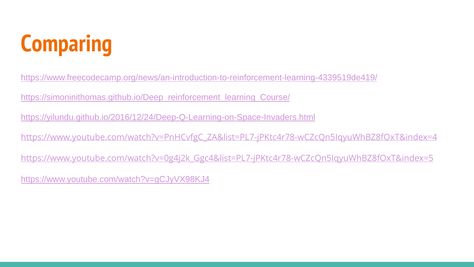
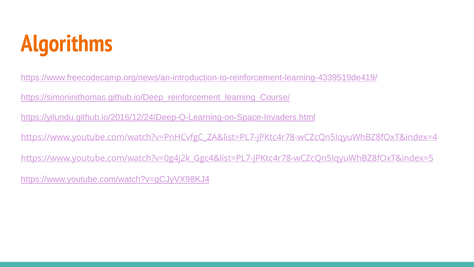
Comparing: Comparing -> Algorithms (67, 44)
